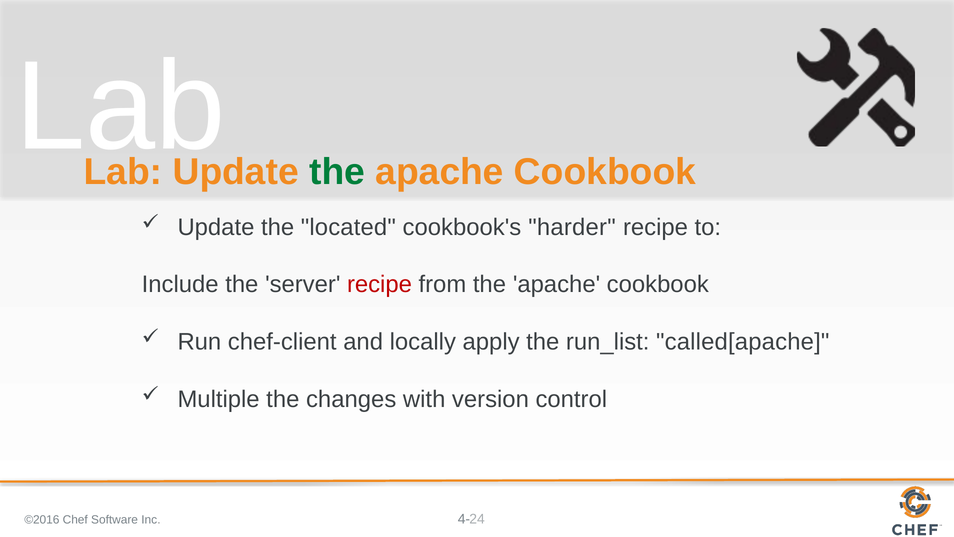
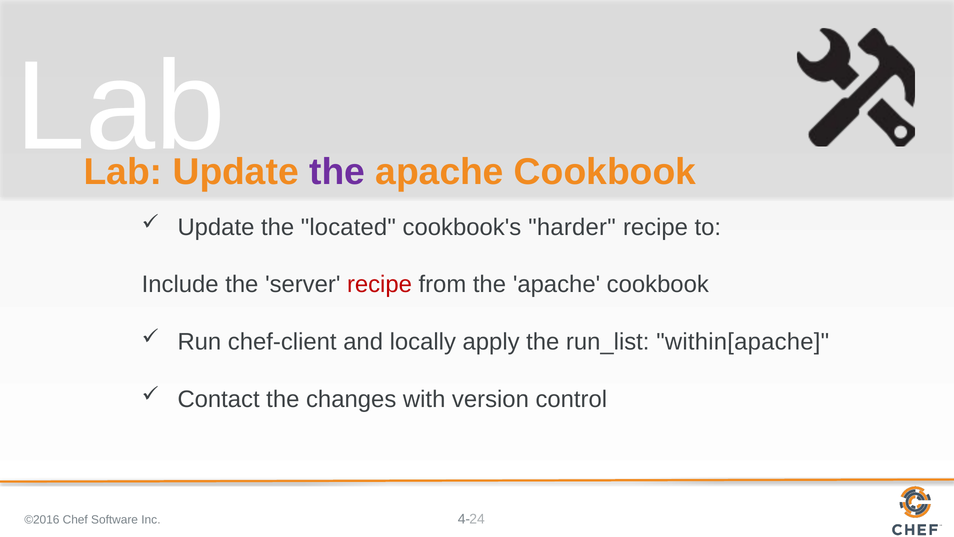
the colour: green -> purple (337, 172)
called[apache: called[apache -> within[apache (743, 342)
Multiple: Multiple -> Contact (219, 399)
